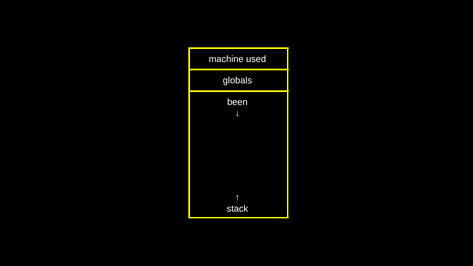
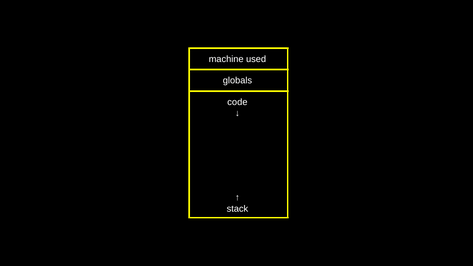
been: been -> code (237, 102)
